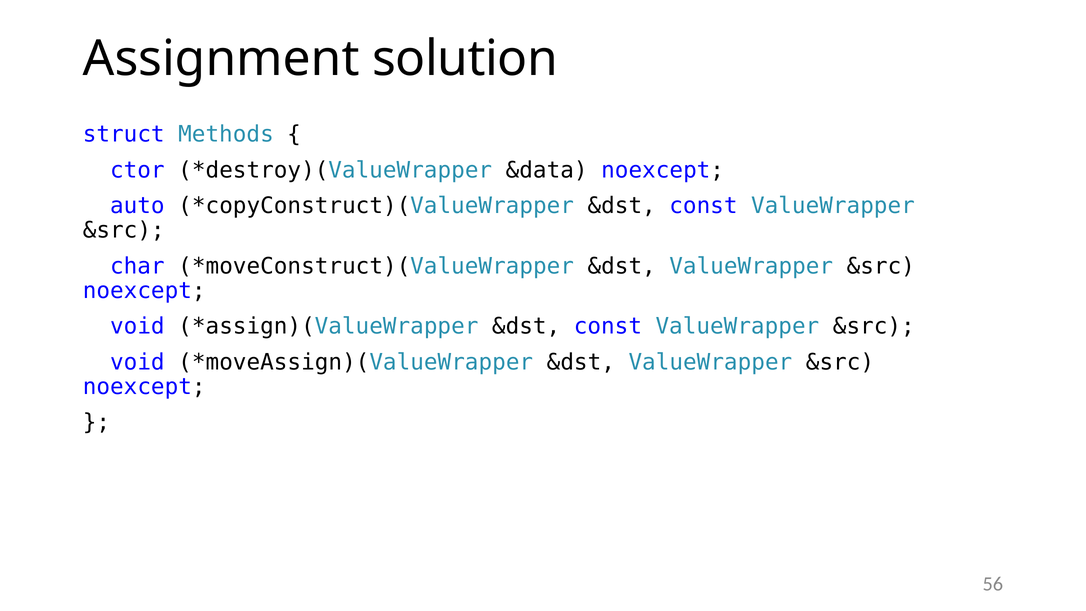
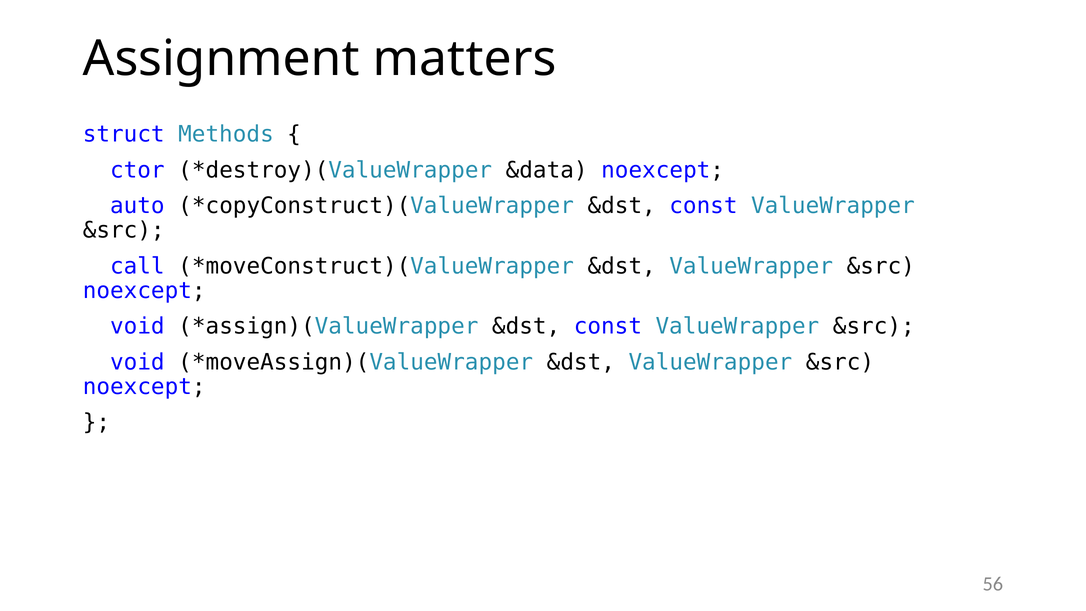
solution: solution -> matters (465, 59)
char: char -> call (137, 266)
